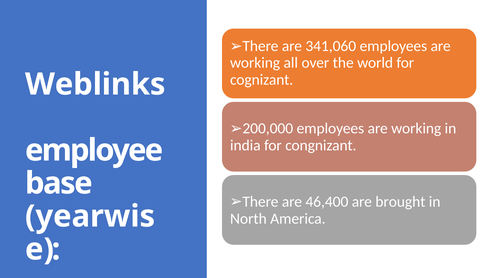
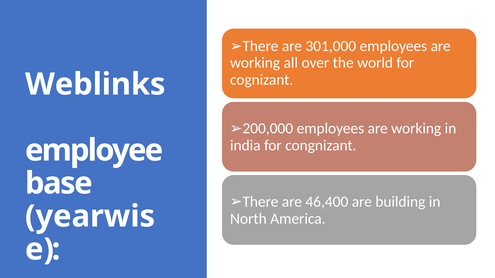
341,060: 341,060 -> 301,000 (331, 46)
brought: brought -> building (400, 202)
